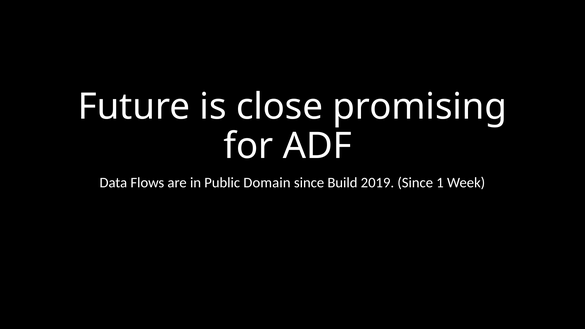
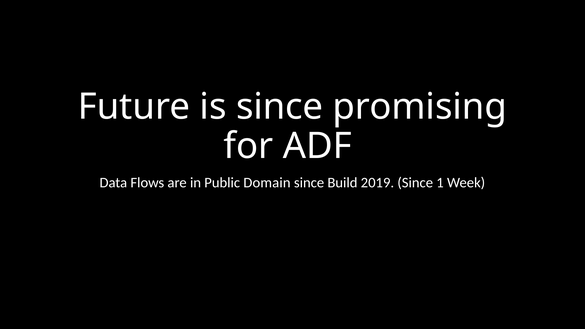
is close: close -> since (280, 107)
